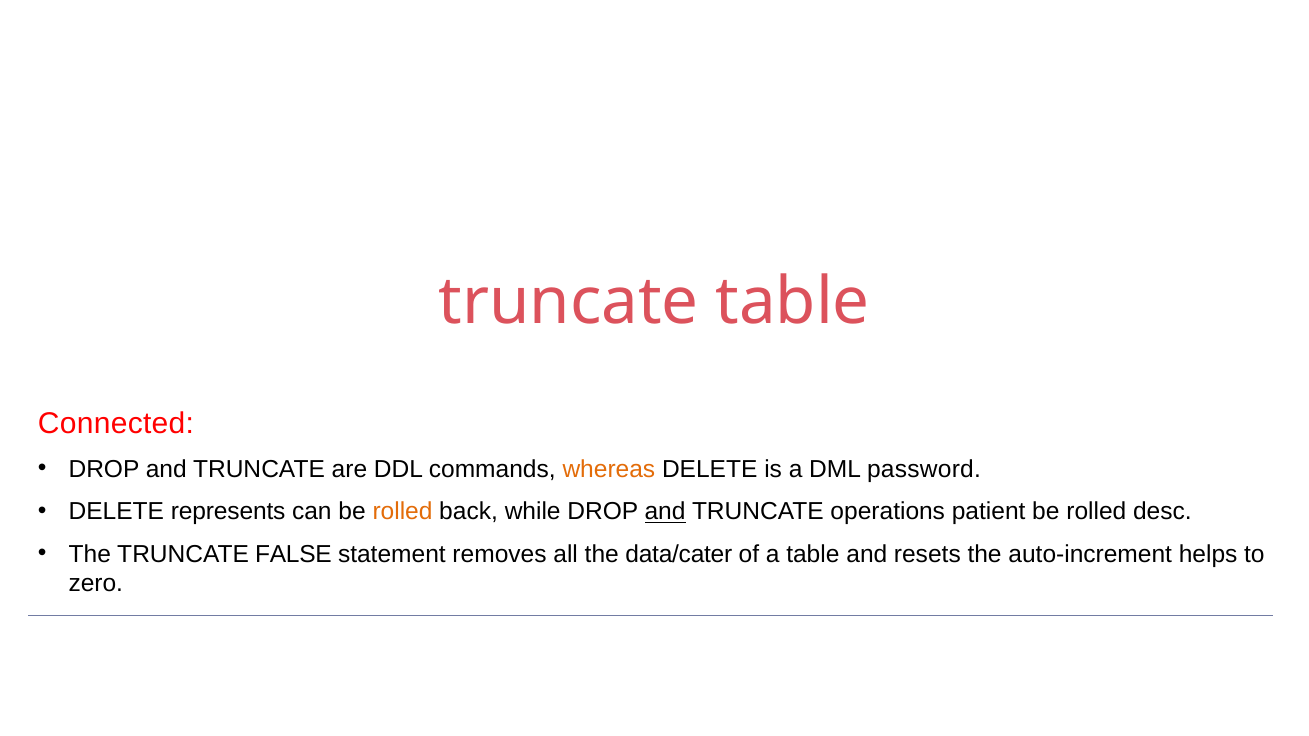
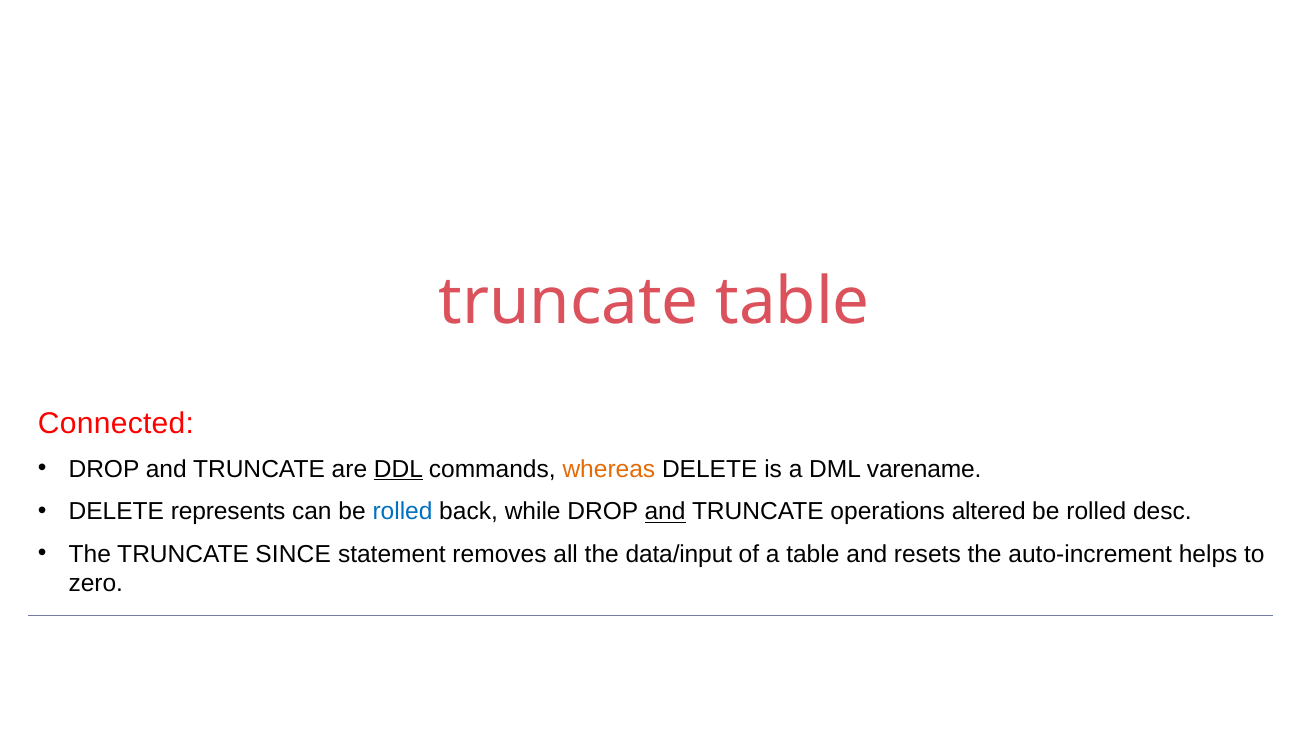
DDL underline: none -> present (398, 469)
password: password -> varename (924, 469)
rolled colour: orange -> blue (403, 512)
patient: patient -> altered (989, 512)
FALSE: FALSE -> SINCE (293, 554)
data/cater: data/cater -> data/input (679, 554)
